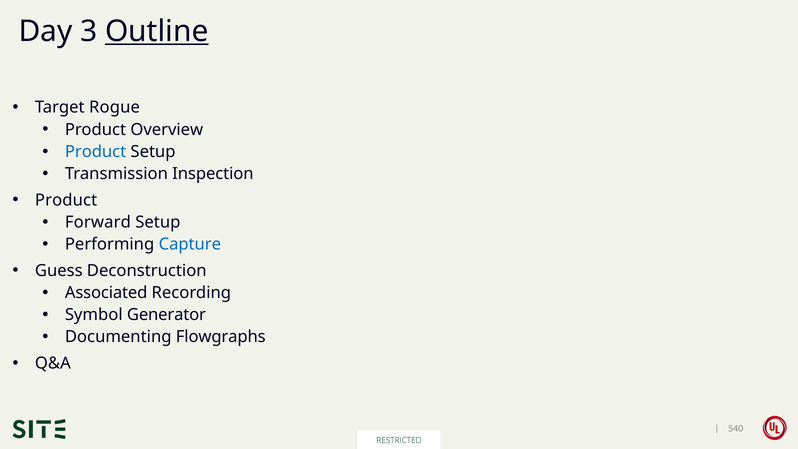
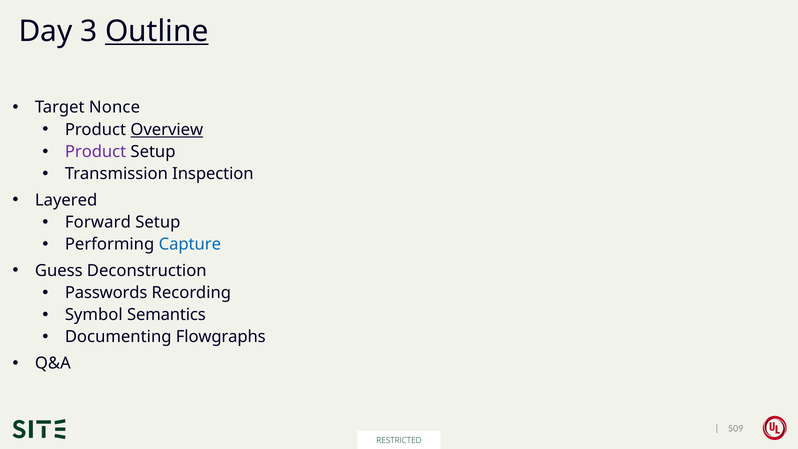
Rogue: Rogue -> Nonce (115, 107)
Overview underline: none -> present (167, 130)
Product colour: blue -> purple (96, 152)
Product: Product -> Layered (66, 200)
Associated: Associated -> Passwords (106, 293)
Generator: Generator -> Semantics (166, 315)
540: 540 -> 509 (736, 428)
